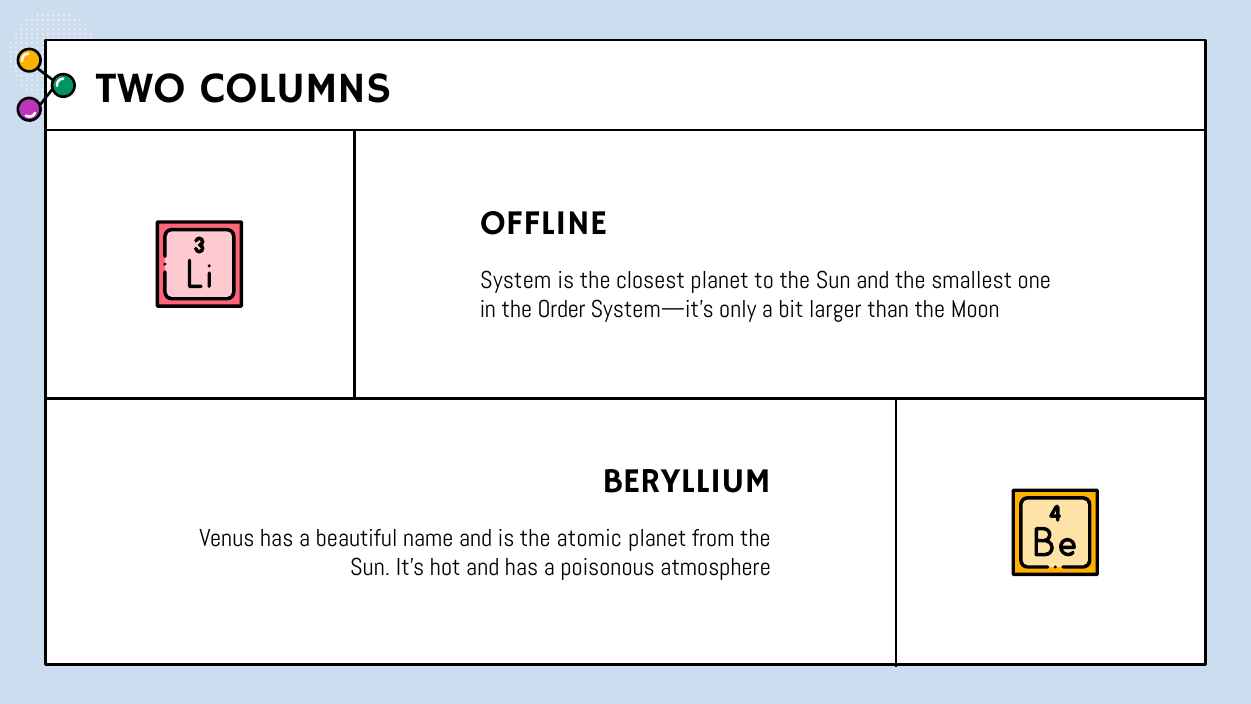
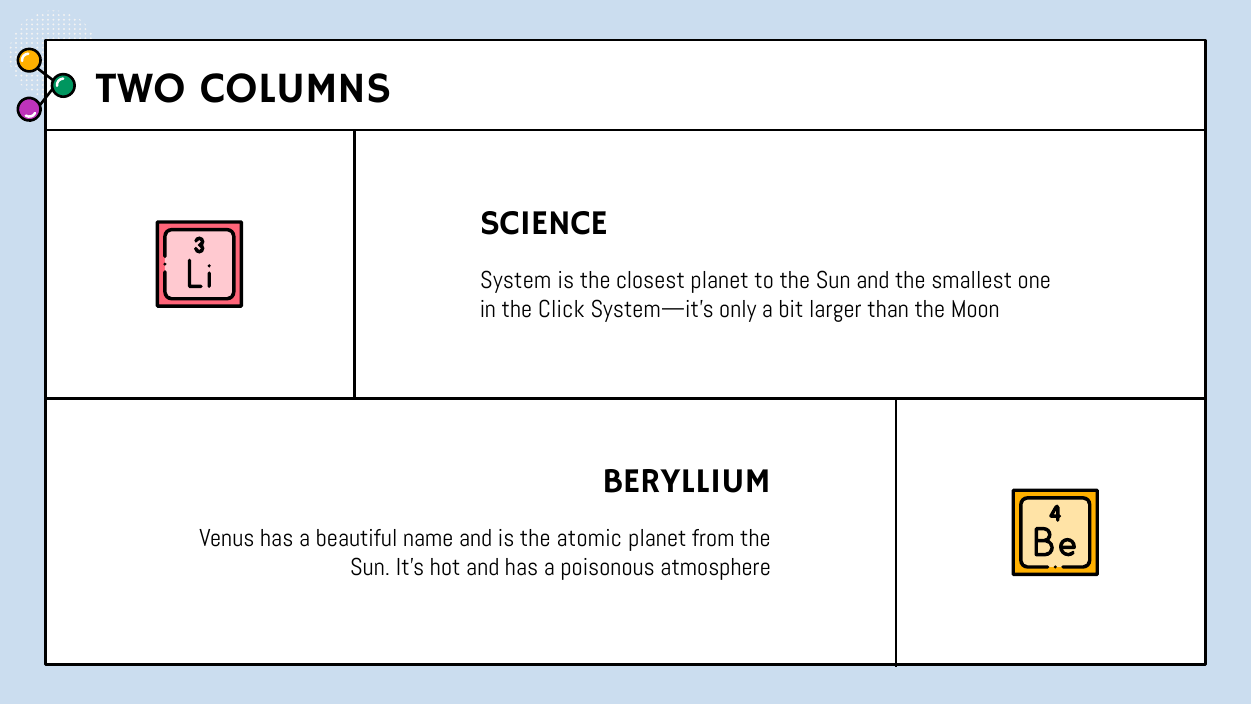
OFFLINE: OFFLINE -> SCIENCE (544, 223)
Order: Order -> Click (561, 310)
